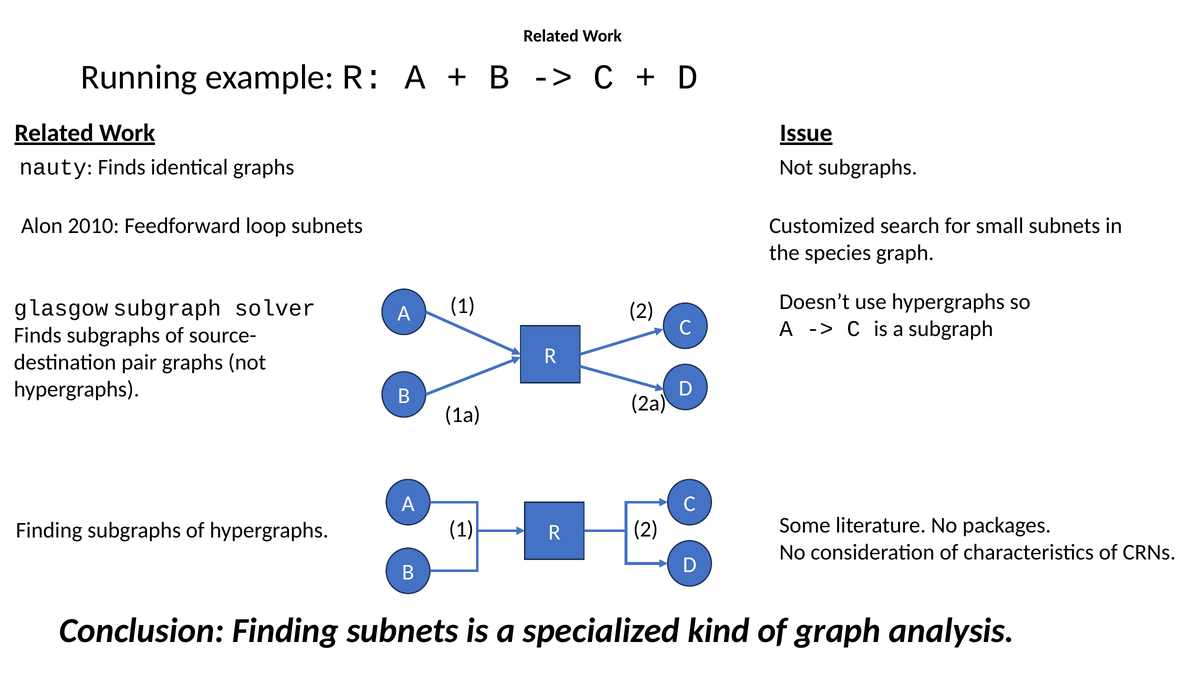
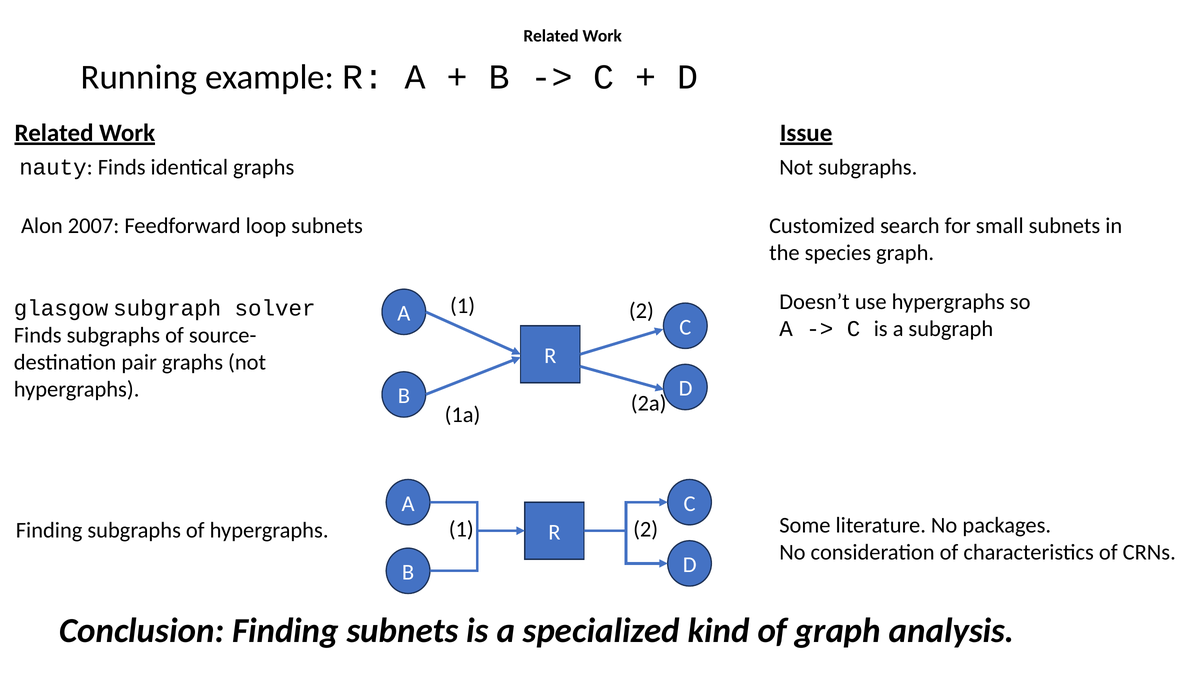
2010: 2010 -> 2007 (94, 226)
